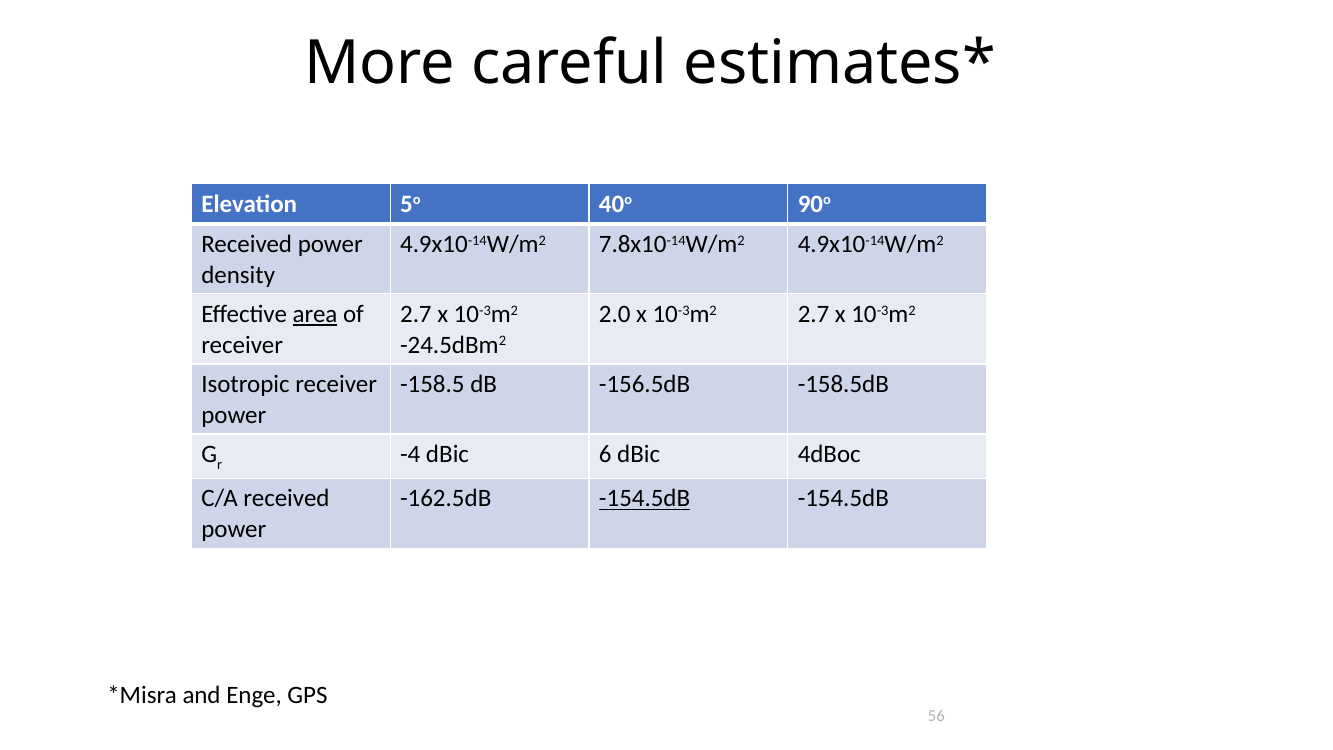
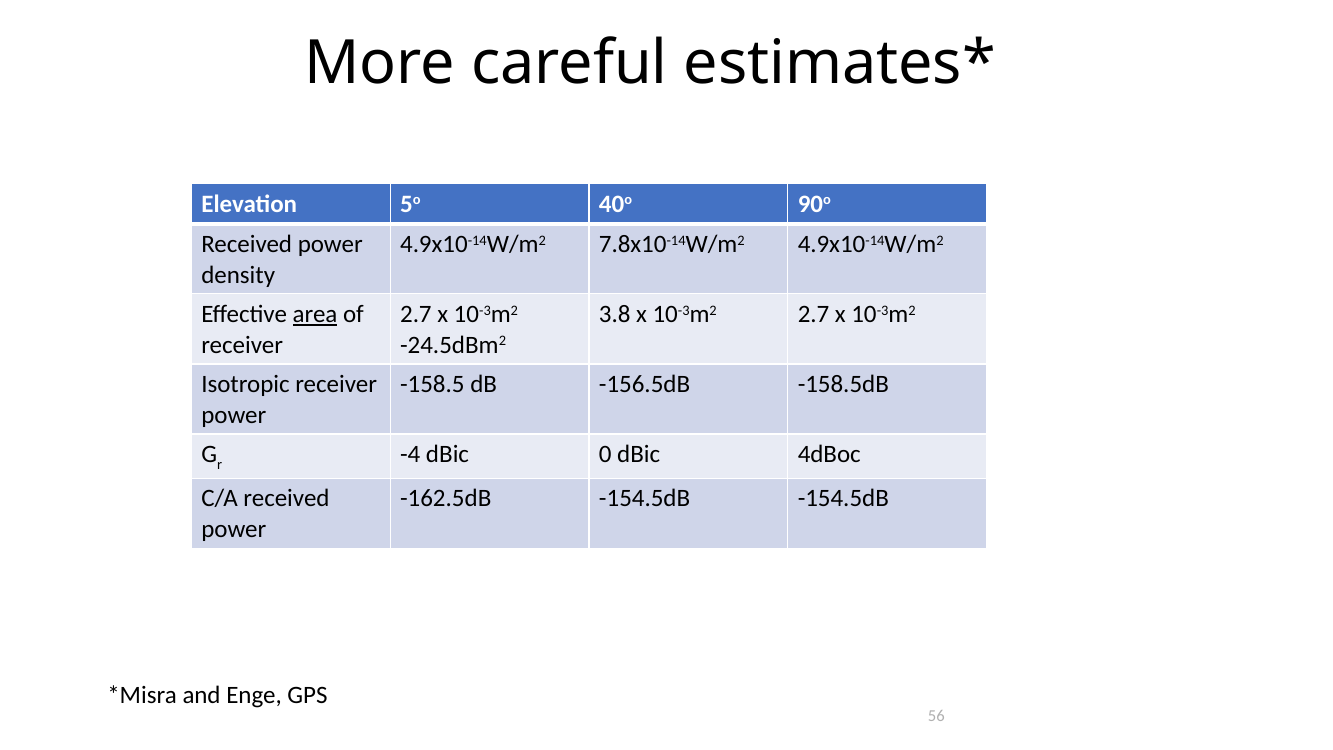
2.0: 2.0 -> 3.8 (615, 314)
6: 6 -> 0 (605, 454)
-154.5dB underline: present -> none (645, 499)
